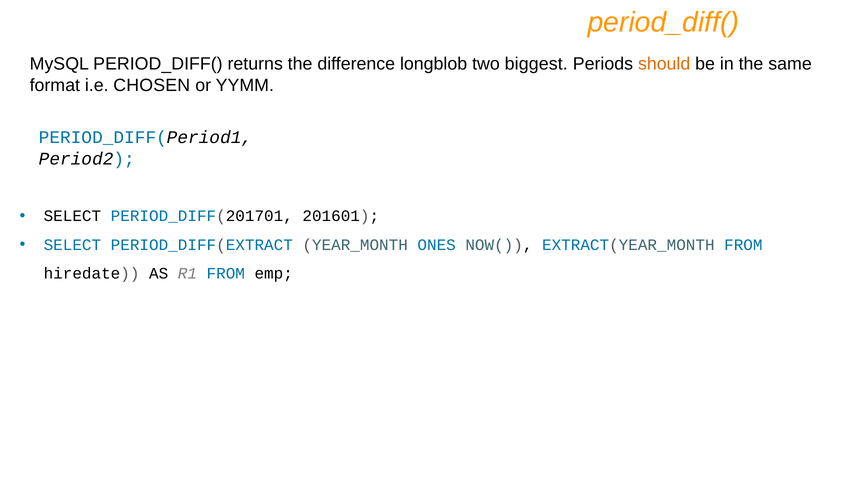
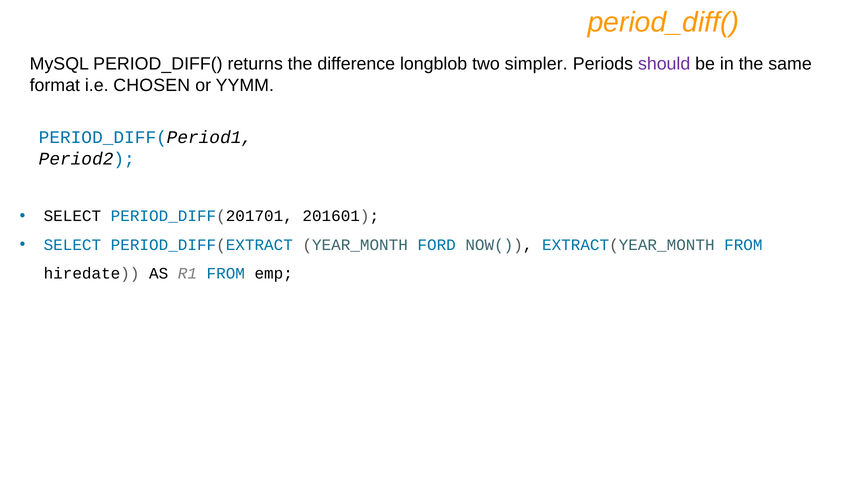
biggest: biggest -> simpler (536, 64)
should colour: orange -> purple (664, 64)
ONES: ONES -> FORD (437, 245)
